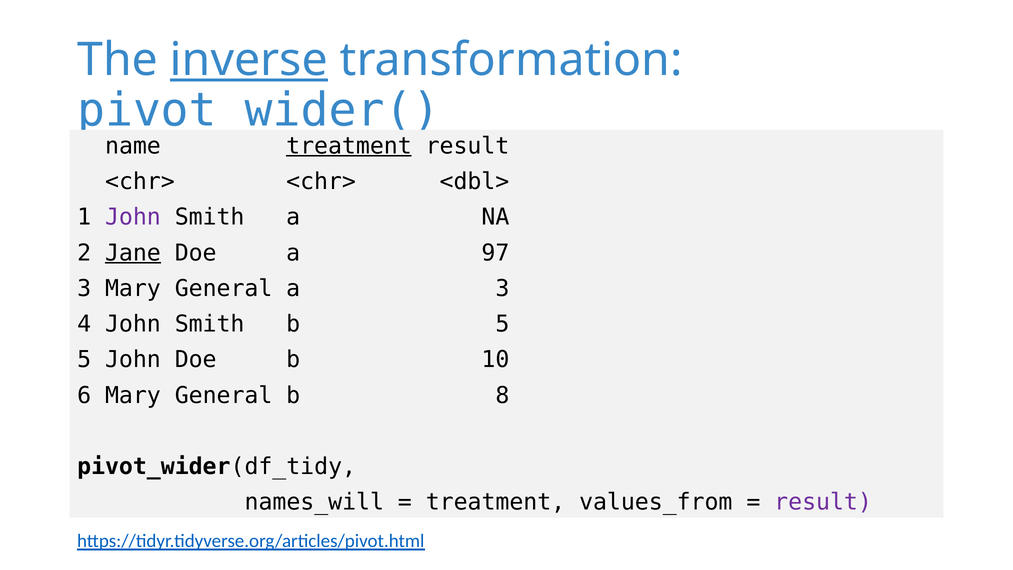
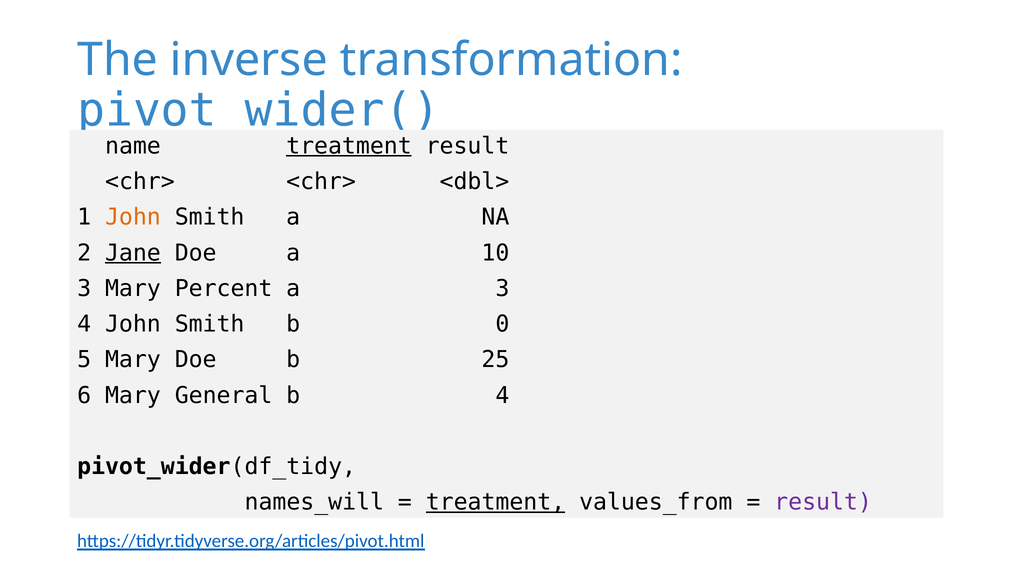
inverse underline: present -> none (249, 60)
John colour: purple -> orange (133, 217)
97: 97 -> 10 (495, 253)
3 Mary General: General -> Percent (224, 288)
b 5: 5 -> 0 (502, 324)
5 John: John -> Mary (133, 360)
10: 10 -> 25 (495, 360)
b 8: 8 -> 4 (502, 395)
treatment underline: none -> present (495, 502)
